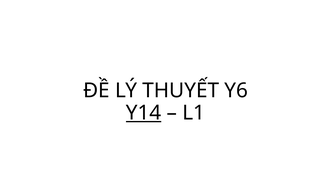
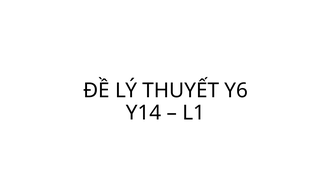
Y14 underline: present -> none (144, 113)
